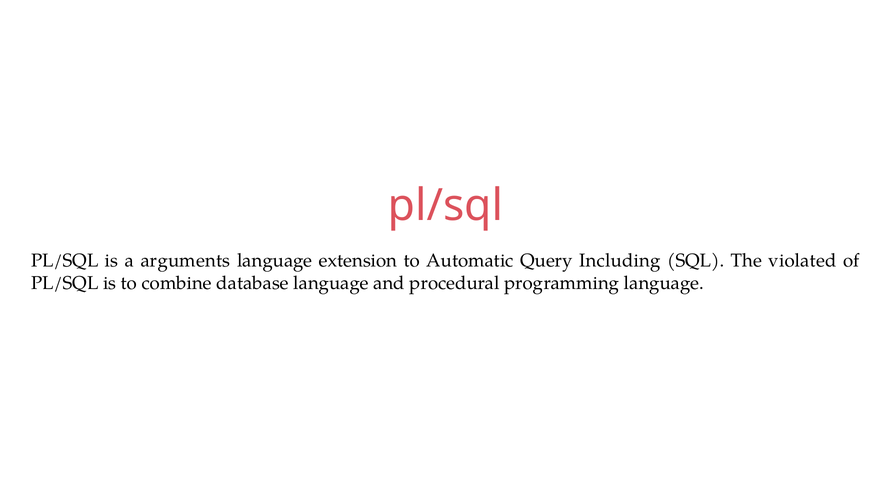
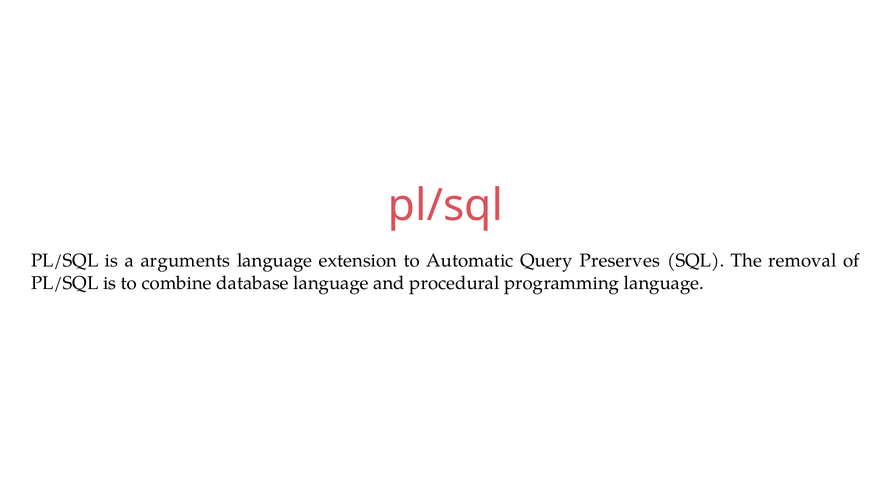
Including: Including -> Preserves (620, 261)
violated: violated -> removal (803, 261)
